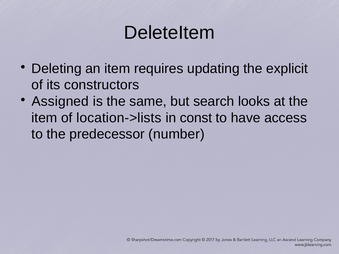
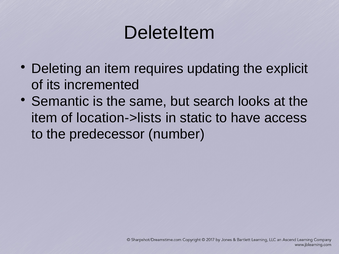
constructors: constructors -> incremented (102, 85)
Assigned: Assigned -> Semantic (60, 101)
const: const -> static (196, 118)
